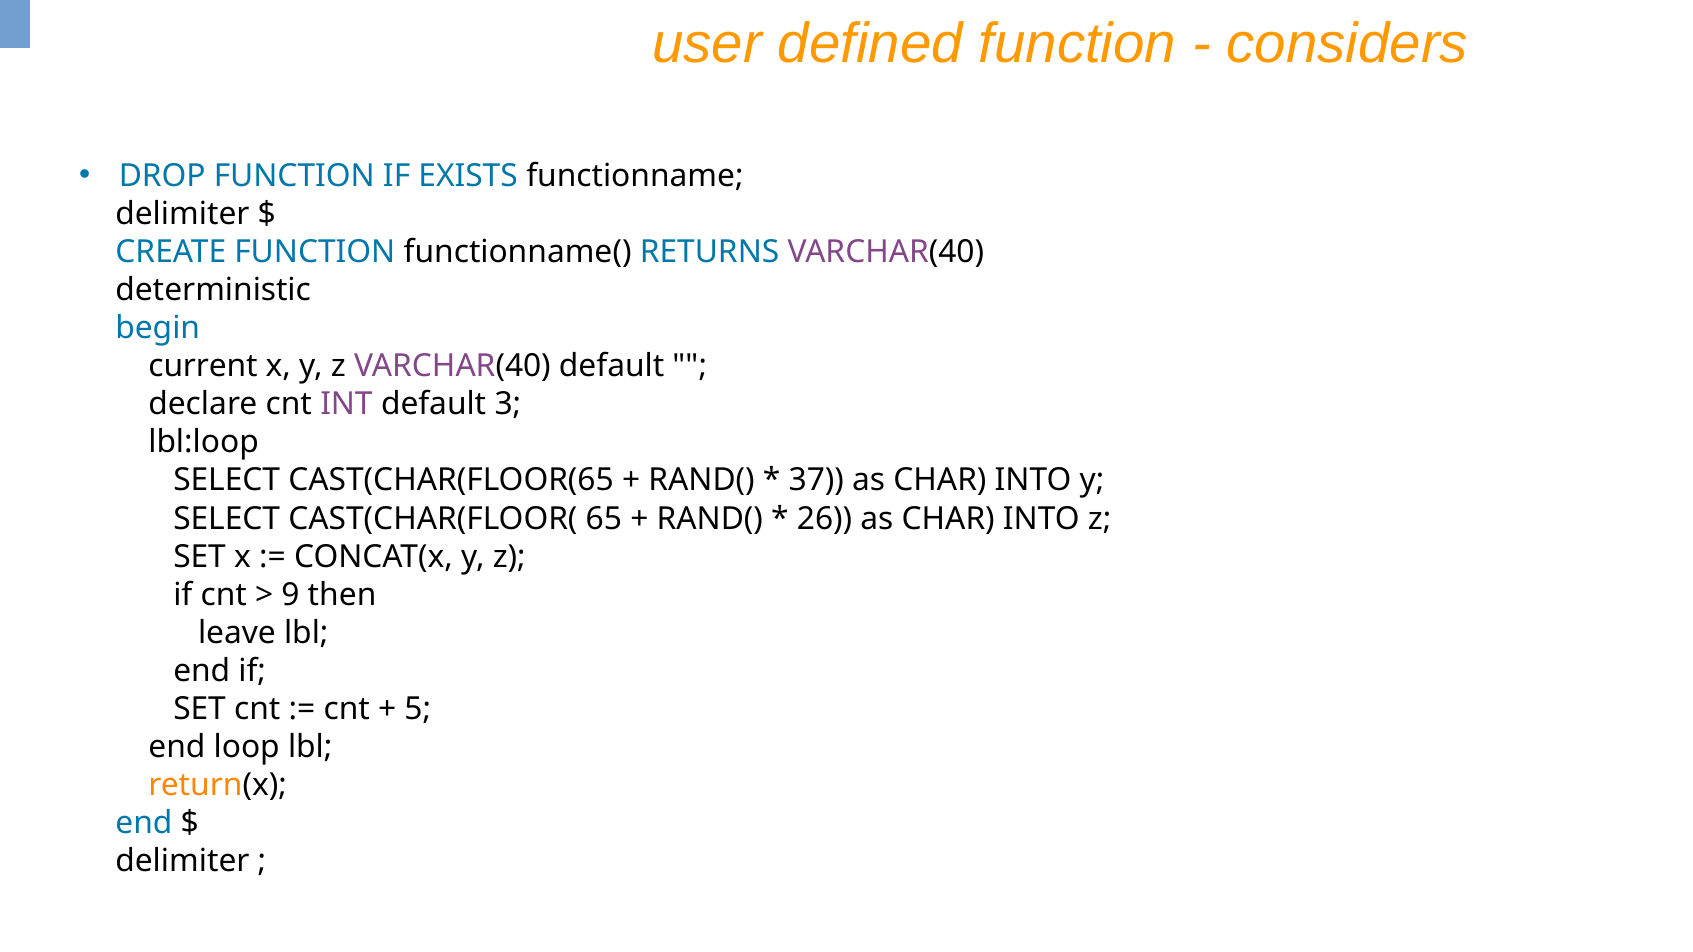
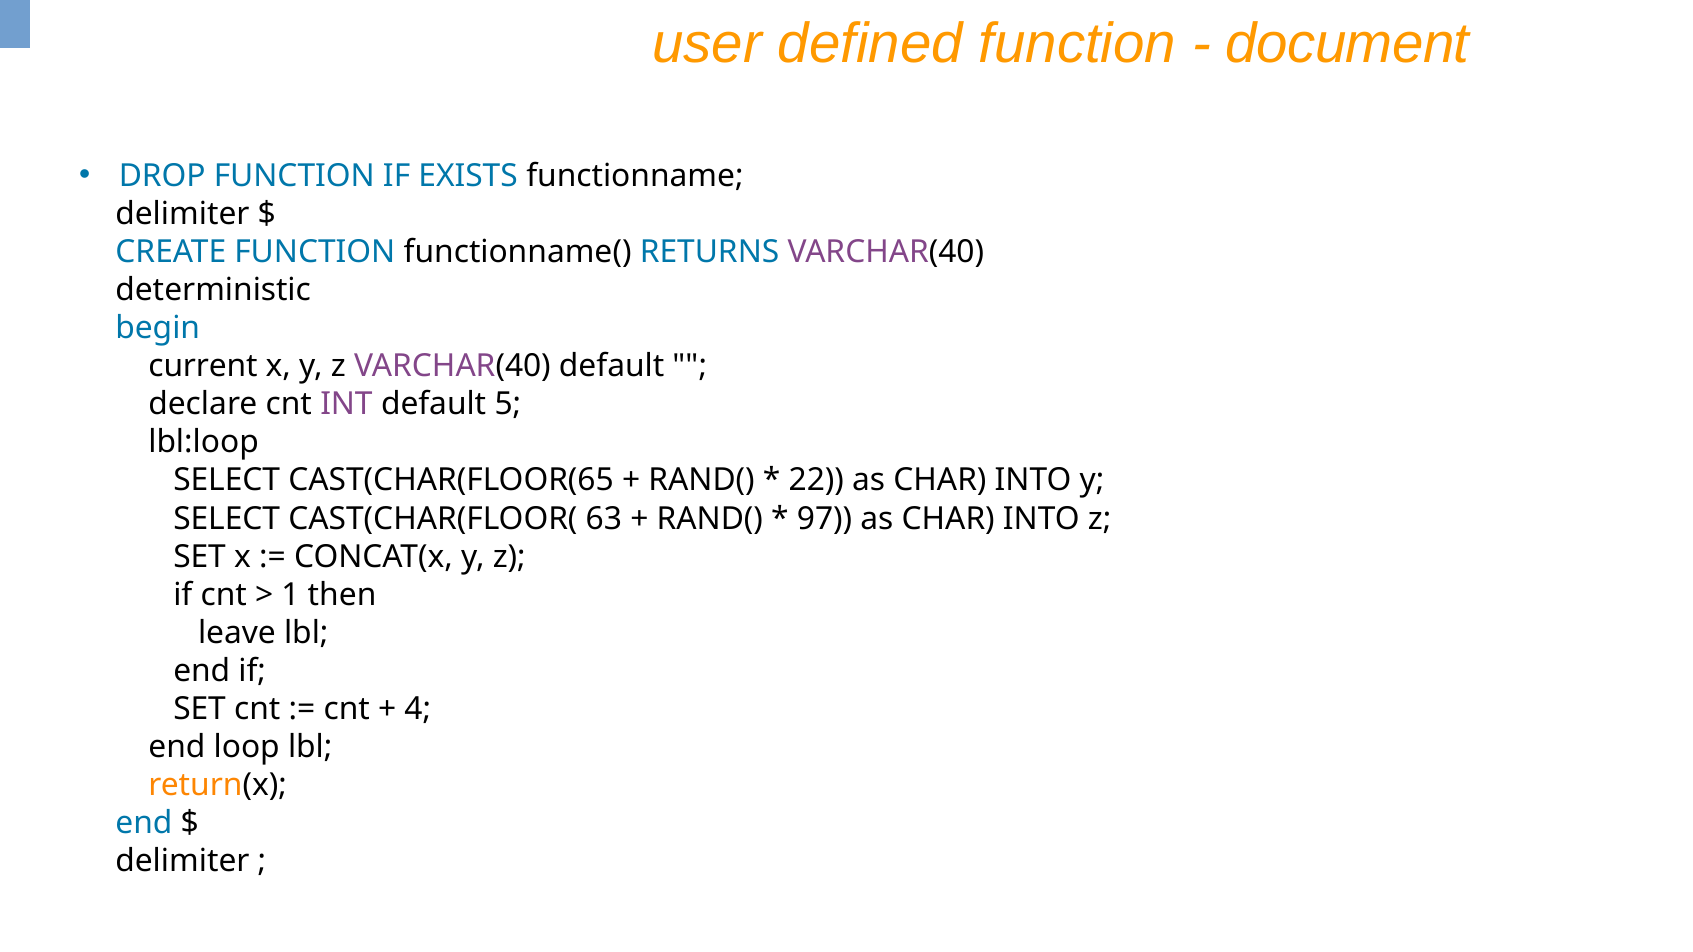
considers: considers -> document (1348, 44)
3: 3 -> 5 (508, 404)
37: 37 -> 22 (816, 481)
65: 65 -> 63 (604, 519)
26: 26 -> 97 (825, 519)
9: 9 -> 1 (290, 595)
5: 5 -> 4 (418, 709)
